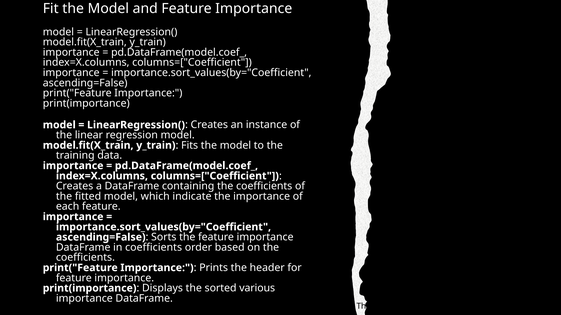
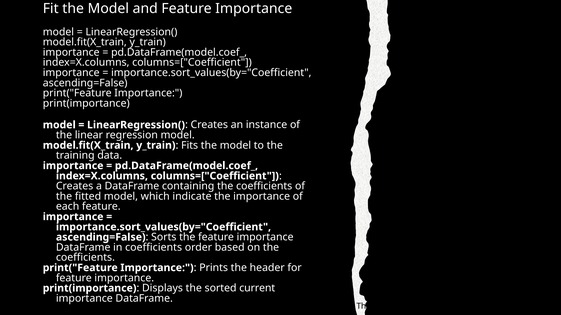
various: various -> current (257, 289)
